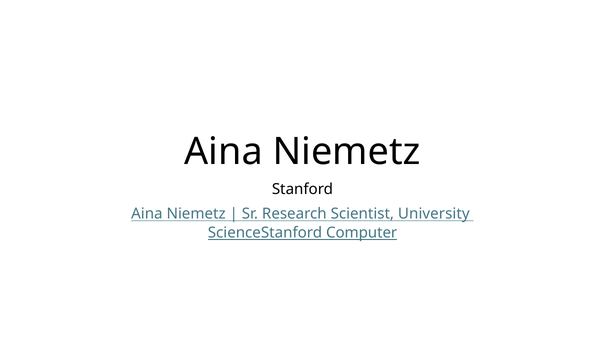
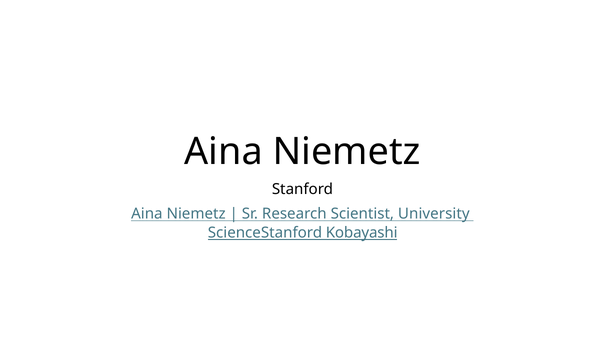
Computer: Computer -> Kobayashi (362, 232)
